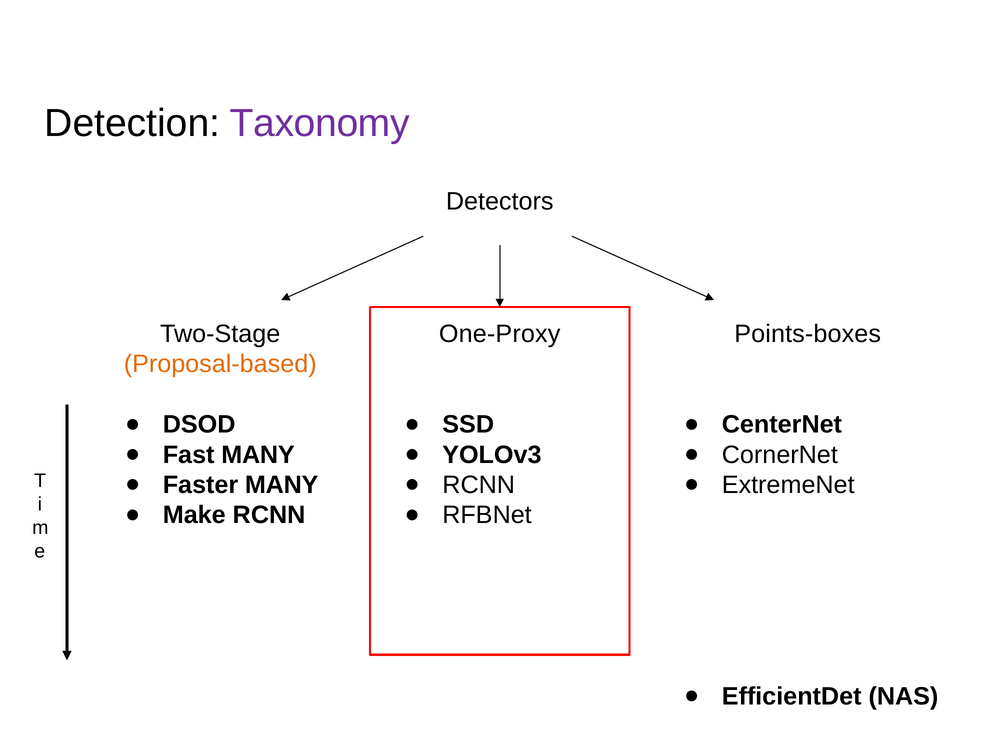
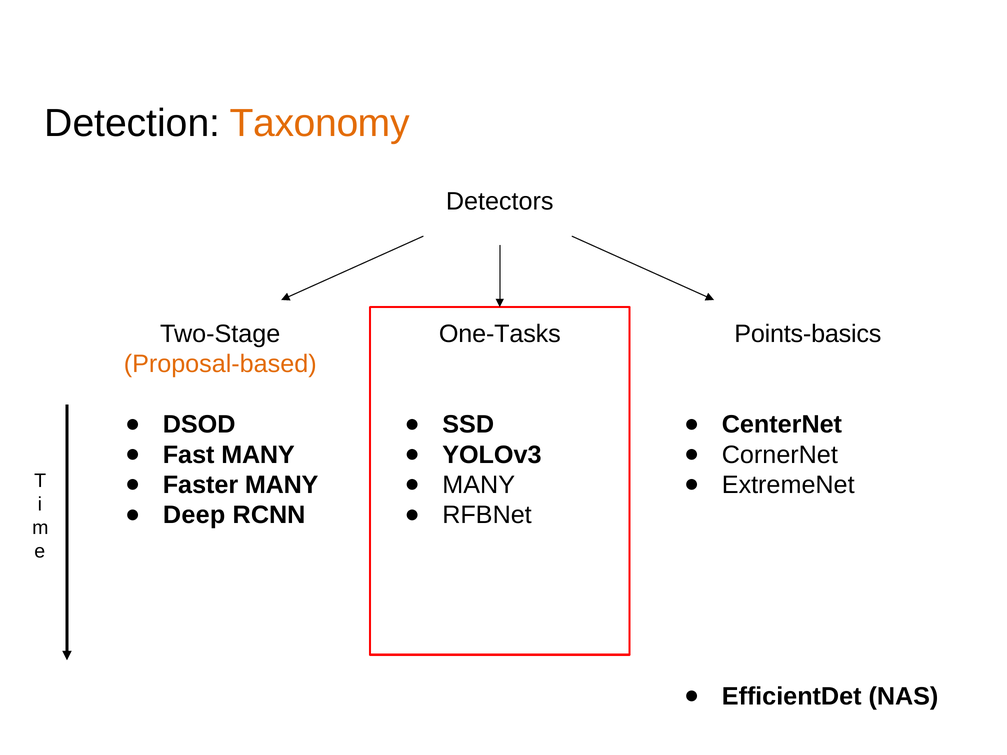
Taxonomy colour: purple -> orange (320, 123)
One-Proxy: One-Proxy -> One-Tasks (500, 334)
Points-boxes: Points-boxes -> Points-basics (808, 334)
RCNN: RCNN -> MANY (479, 485)
Make: Make -> Deep (194, 515)
